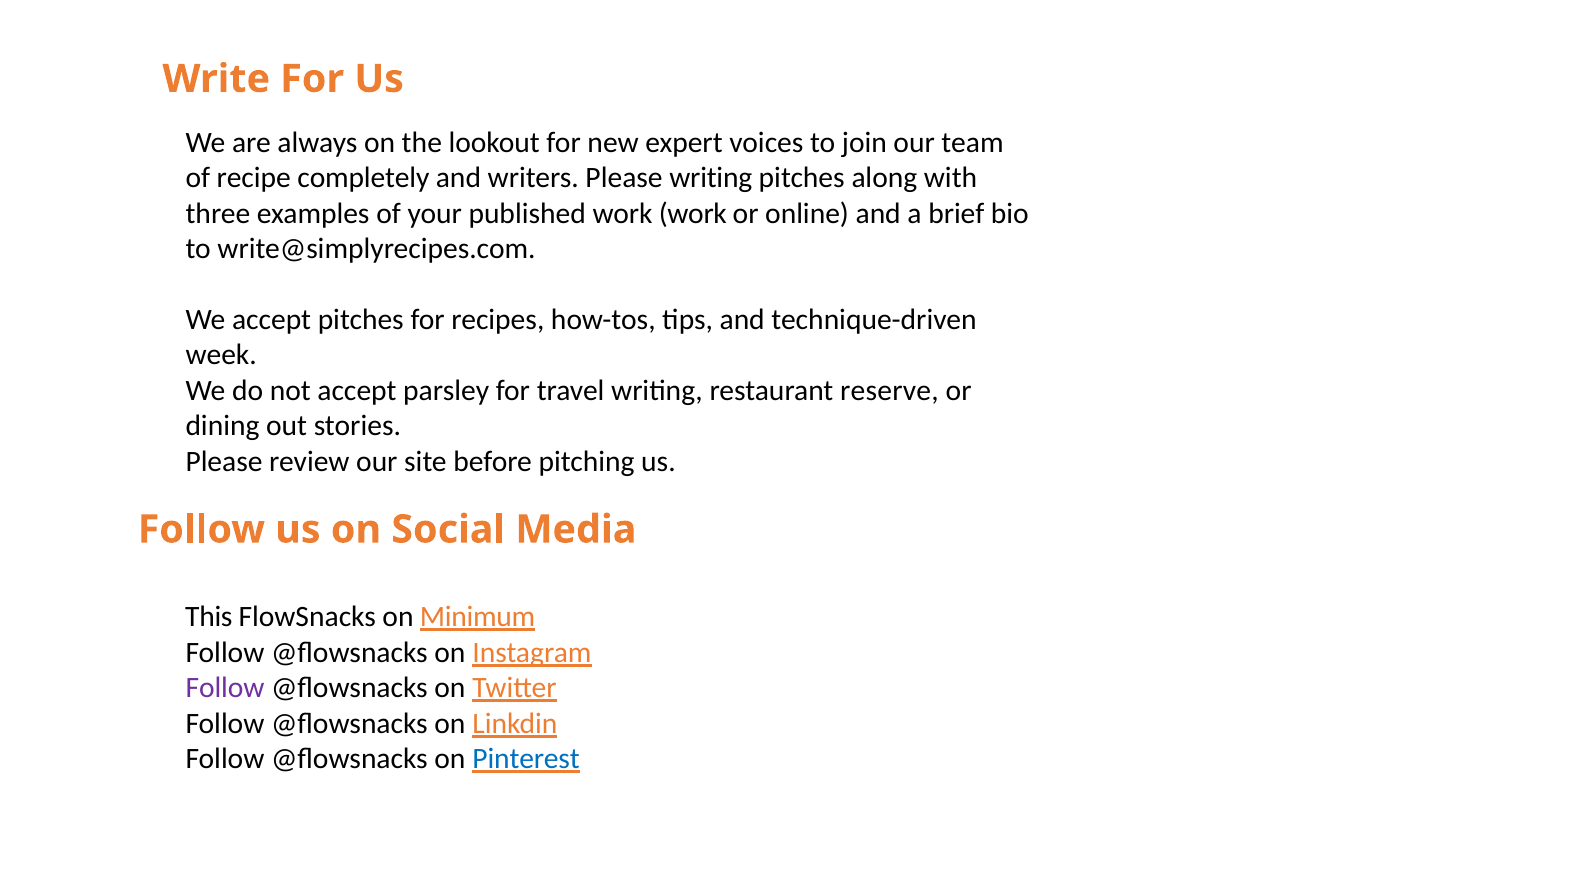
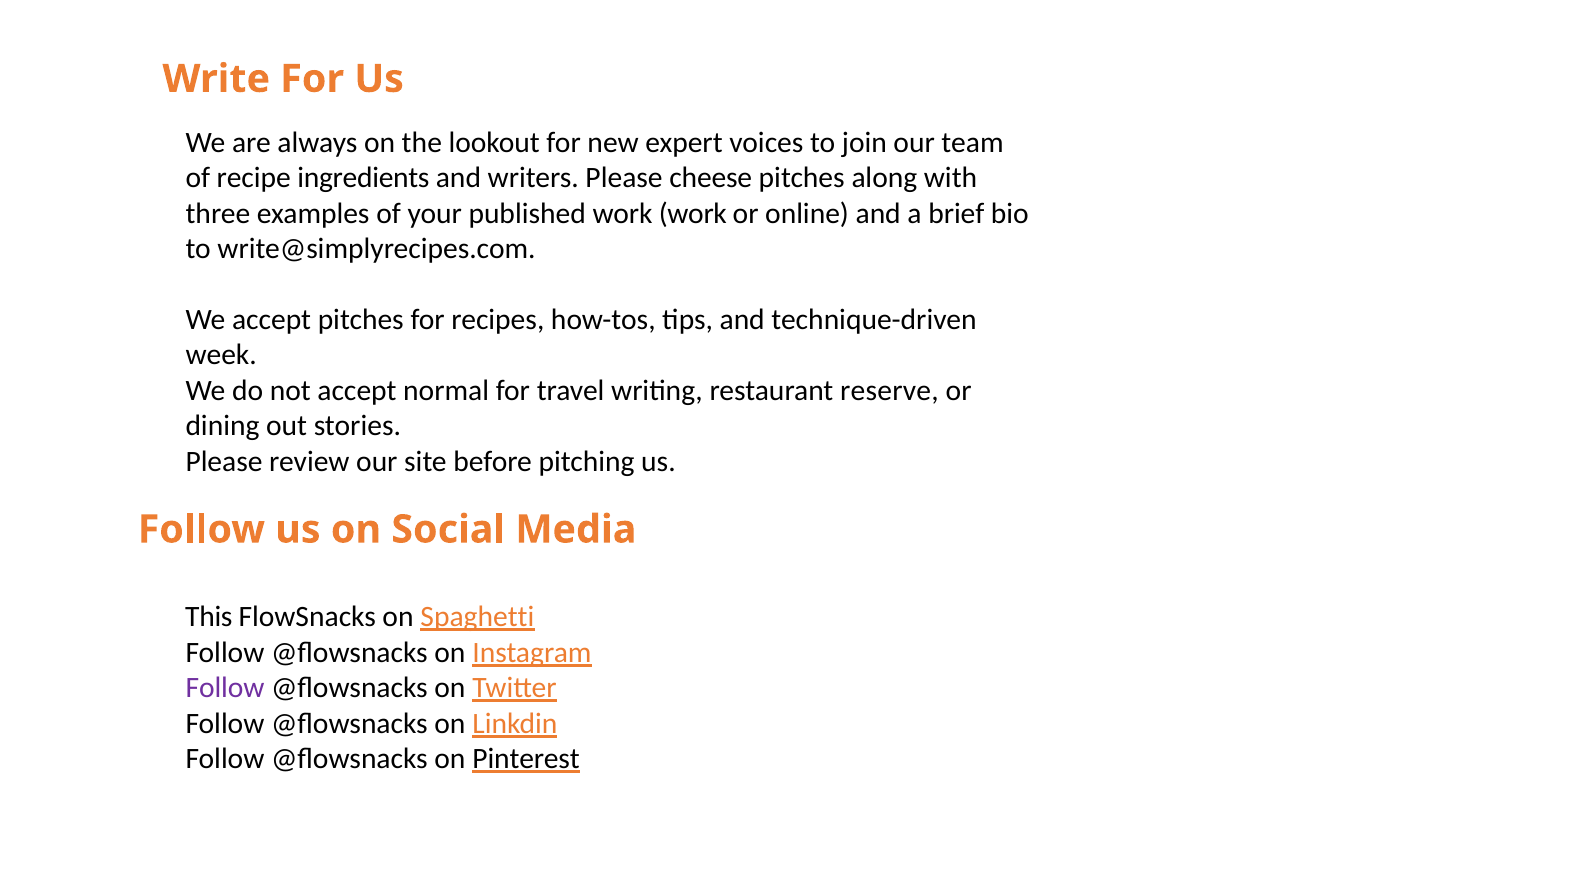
completely: completely -> ingredients (363, 178)
Please writing: writing -> cheese (711, 178)
parsley: parsley -> normal (446, 391)
Minimum: Minimum -> Spaghetti (477, 617)
Pinterest colour: blue -> black (526, 759)
